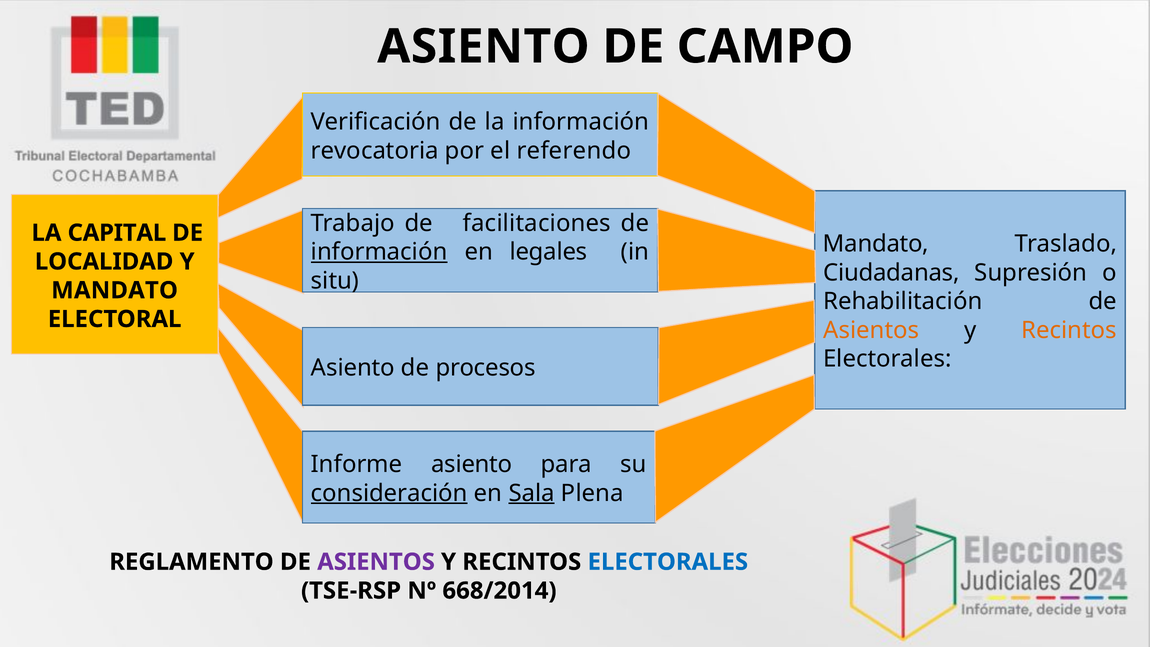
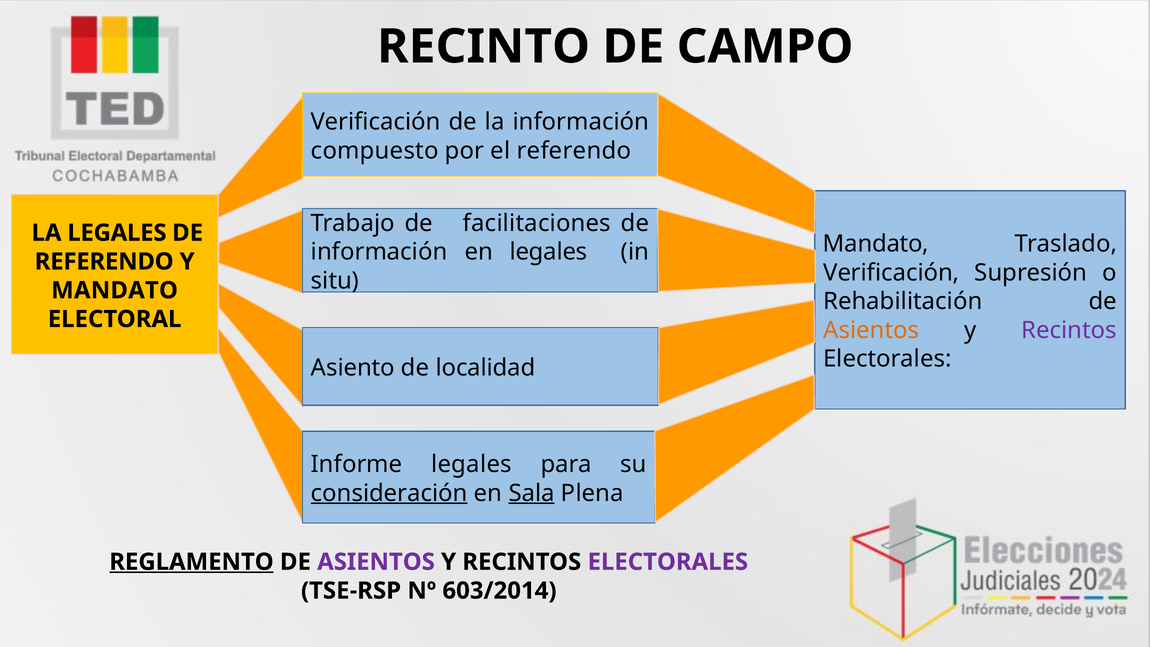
ASIENTO: ASIENTO -> RECINTO (484, 47)
revocatoria: revocatoria -> compuesto (375, 151)
LA CAPITAL: CAPITAL -> LEGALES (117, 233)
información underline: present -> none (379, 252)
LOCALIDAD: LOCALIDAD -> REFERENDO (104, 262)
Ciudadanas: Ciudadanas -> Verificación (891, 273)
Recintos colour: orange -> purple (1069, 330)
procesos: procesos -> localidad (486, 368)
Informe asiento: asiento -> legales (472, 464)
REGLAMENTO underline: none -> present (191, 562)
ELECTORALES colour: blue -> purple (668, 562)
668/2014: 668/2014 -> 603/2014 (499, 591)
